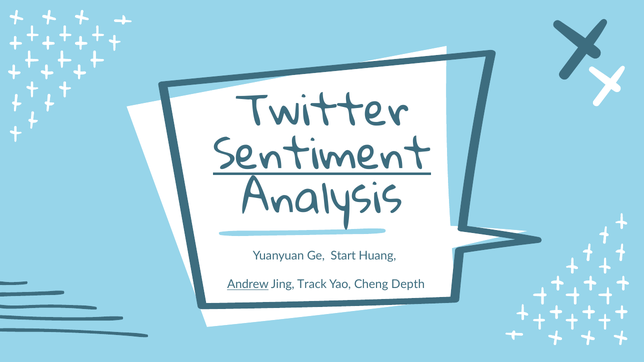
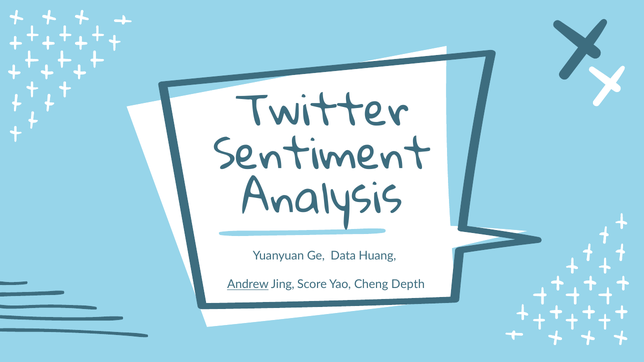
Sentiment underline: present -> none (322, 155)
Start: Start -> Data (343, 256)
Track: Track -> Score (312, 285)
